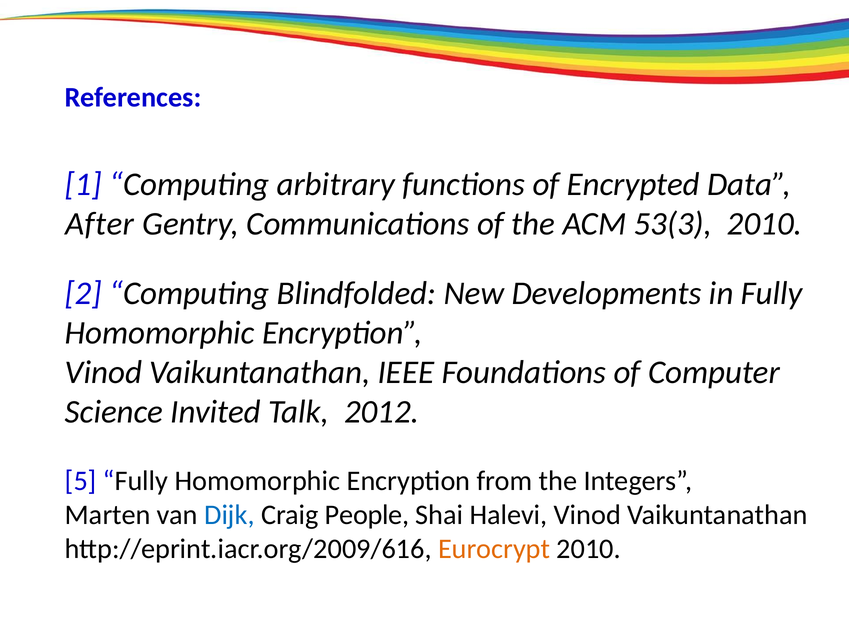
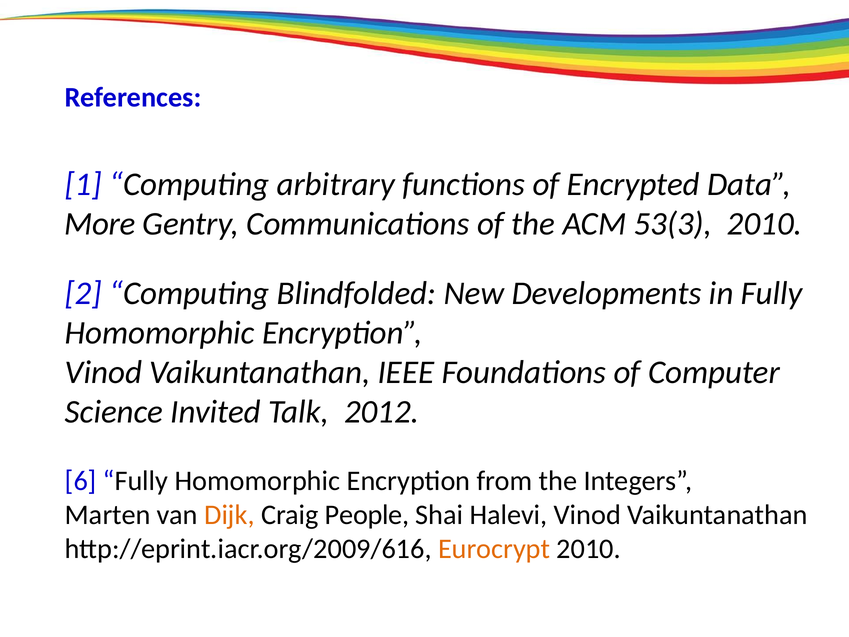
After: After -> More (100, 224)
5: 5 -> 6 (81, 481)
Dijk colour: blue -> orange (229, 515)
